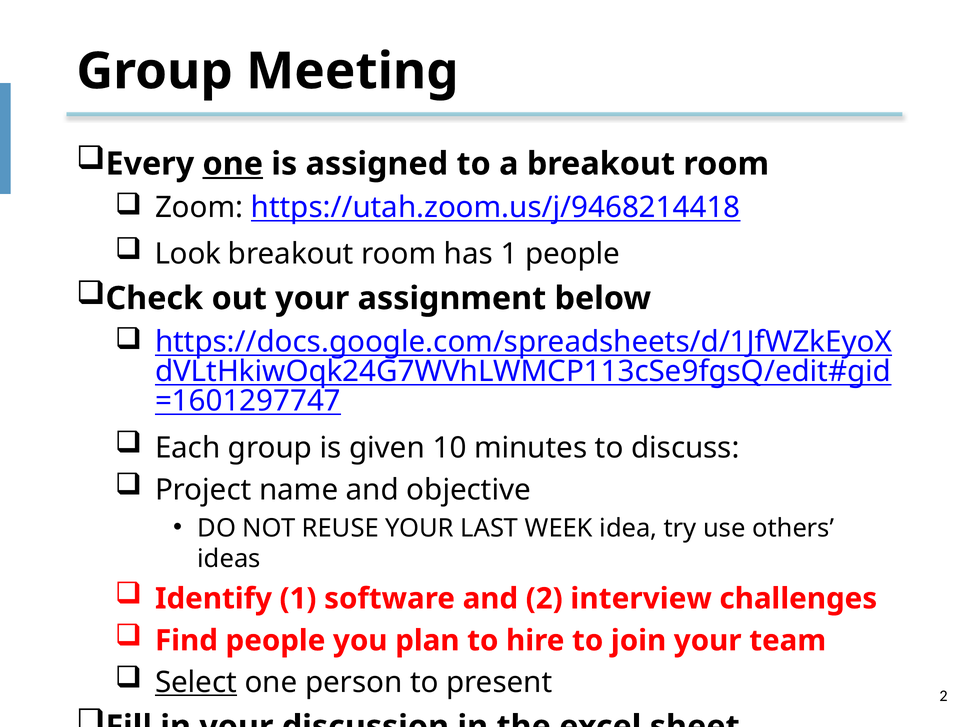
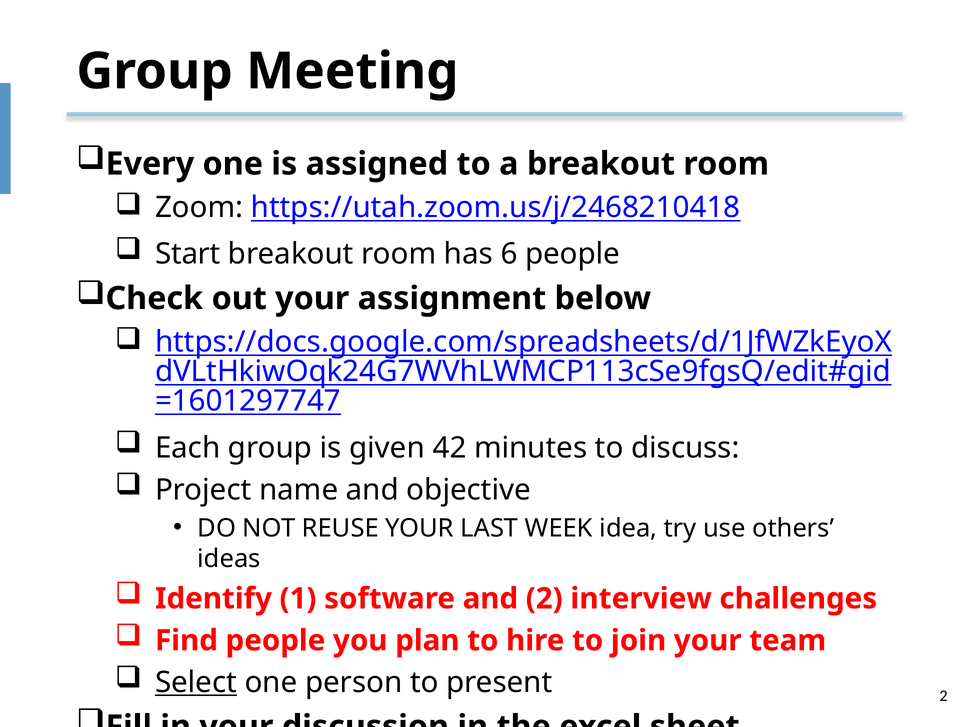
one underline: present -> none (233, 164)
https://utah.zoom.us/j/9468214418: https://utah.zoom.us/j/9468214418 -> https://utah.zoom.us/j/2468210418 (496, 207)
Look: Look -> Start (188, 254)
has 1: 1 -> 6 (509, 254)
10: 10 -> 42 (450, 448)
